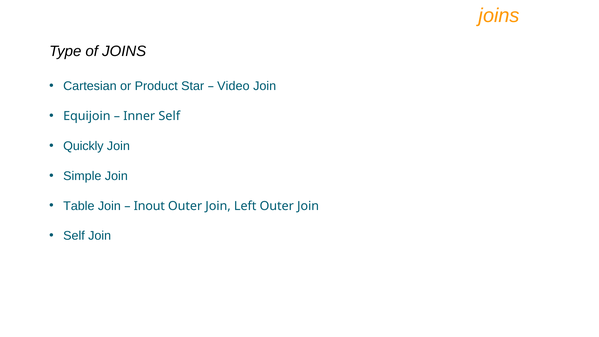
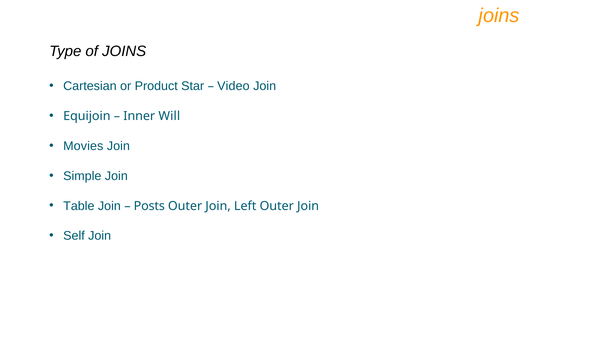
Inner Self: Self -> Will (169, 116)
Quickly: Quickly -> Movies (83, 146)
Inout: Inout -> Posts (149, 206)
